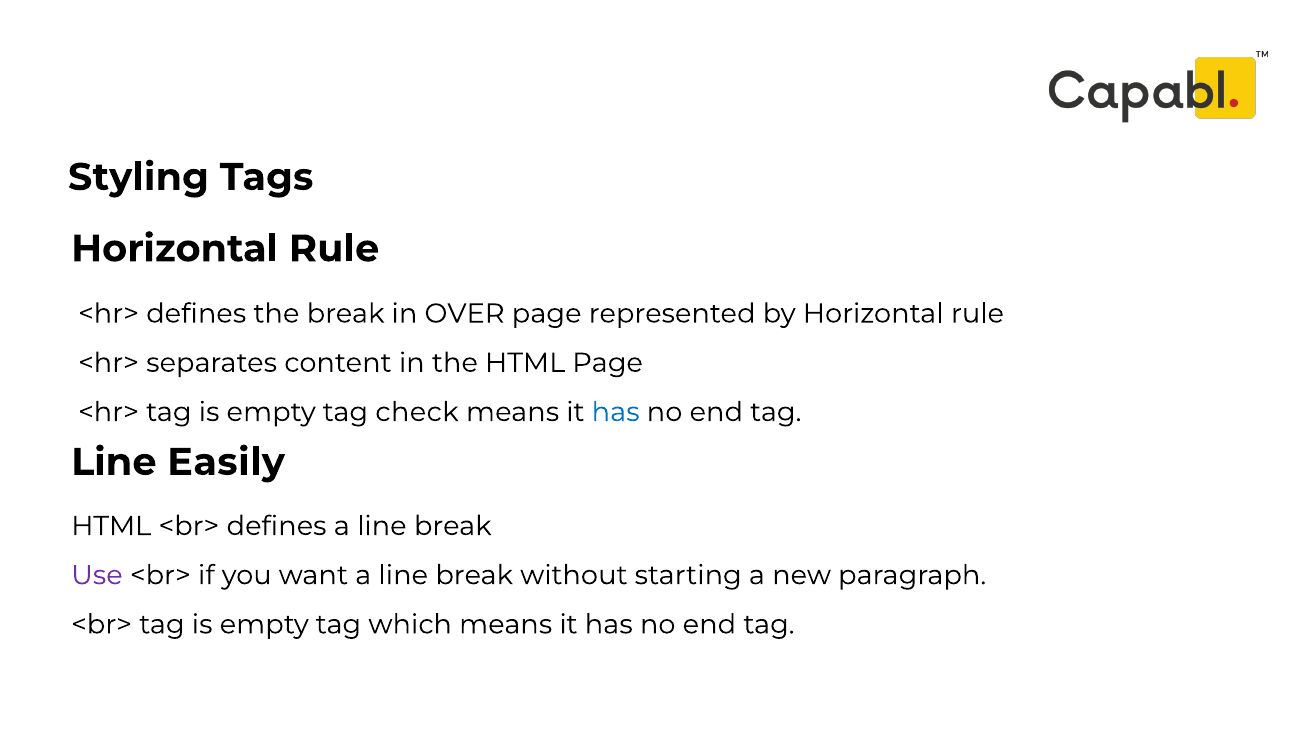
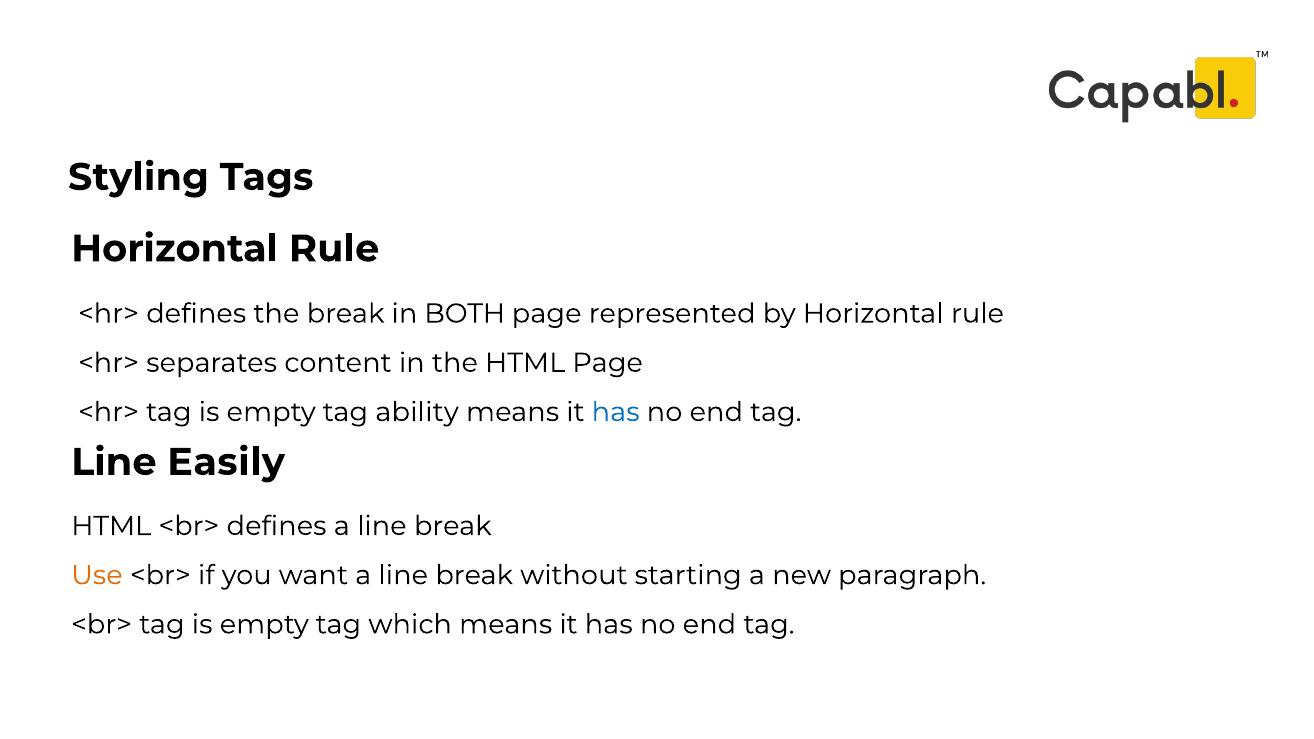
OVER: OVER -> BOTH (465, 314)
check: check -> ability (417, 412)
Use colour: purple -> orange (97, 575)
